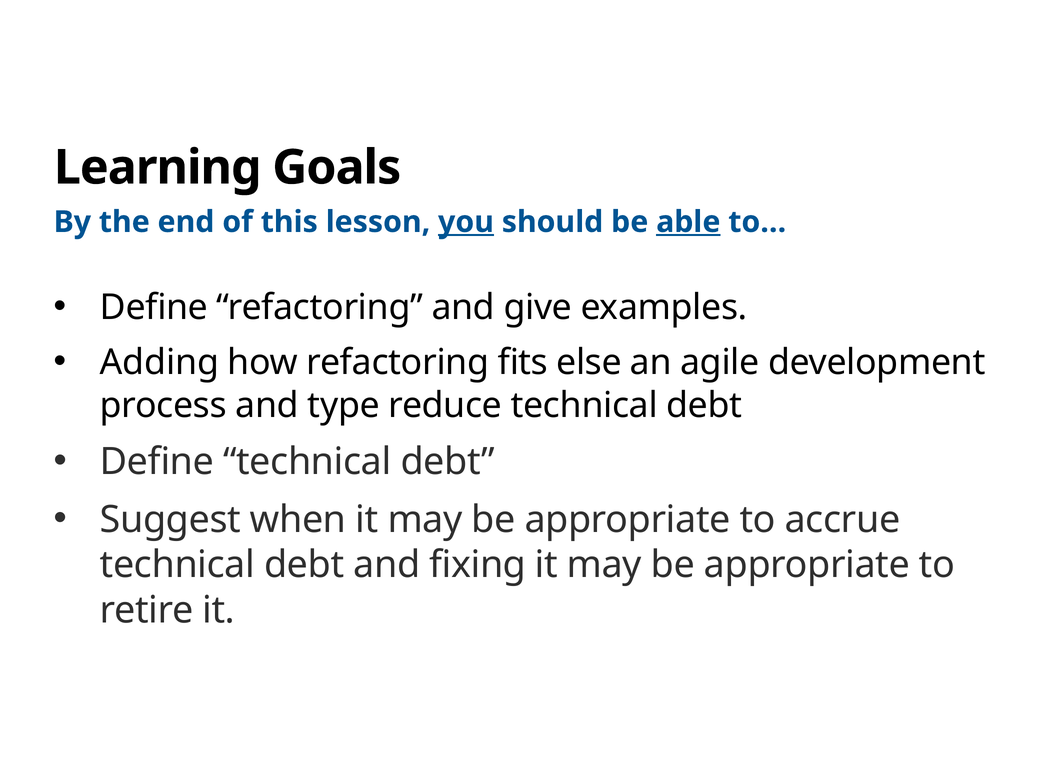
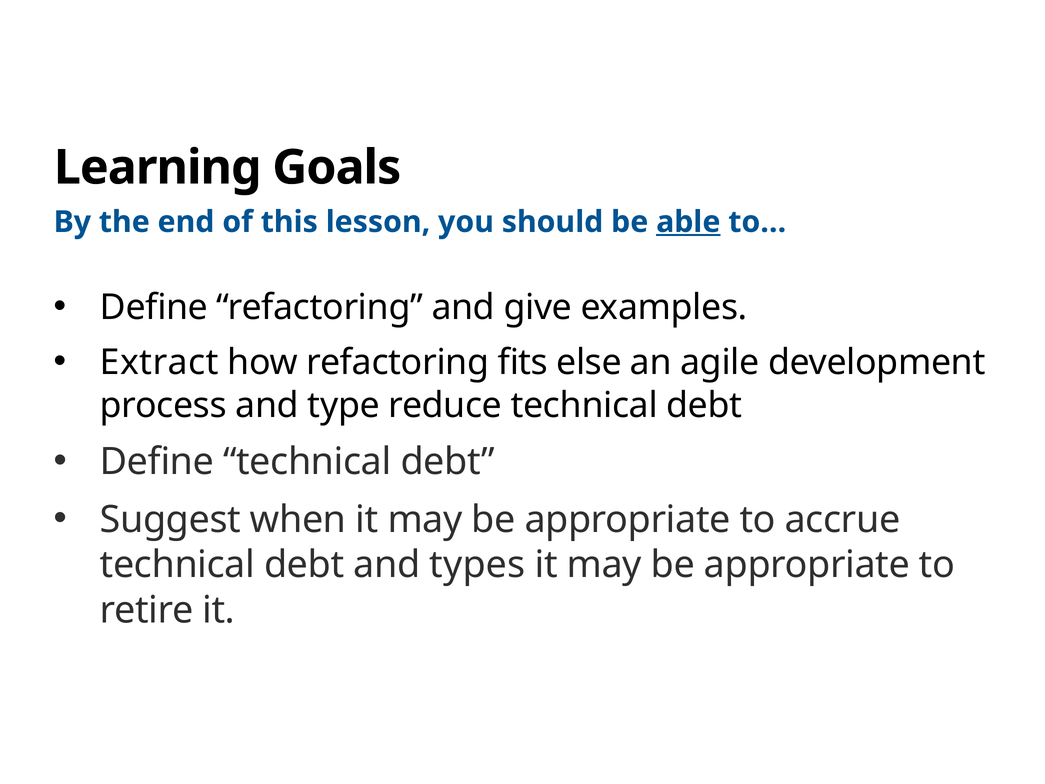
you underline: present -> none (466, 222)
Adding: Adding -> Extract (159, 363)
fixing: fixing -> types (477, 565)
